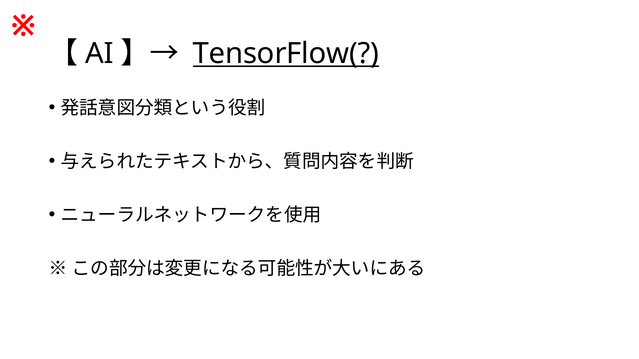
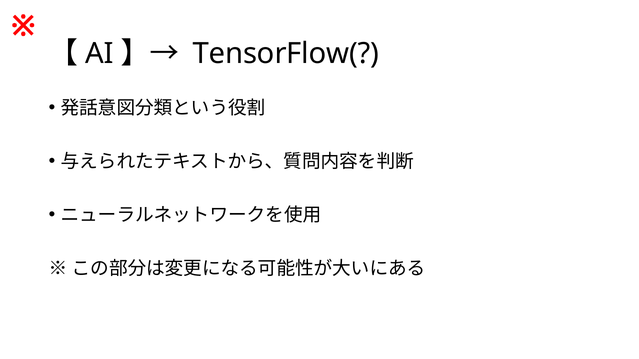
TensorFlow( underline: present -> none (286, 54)
